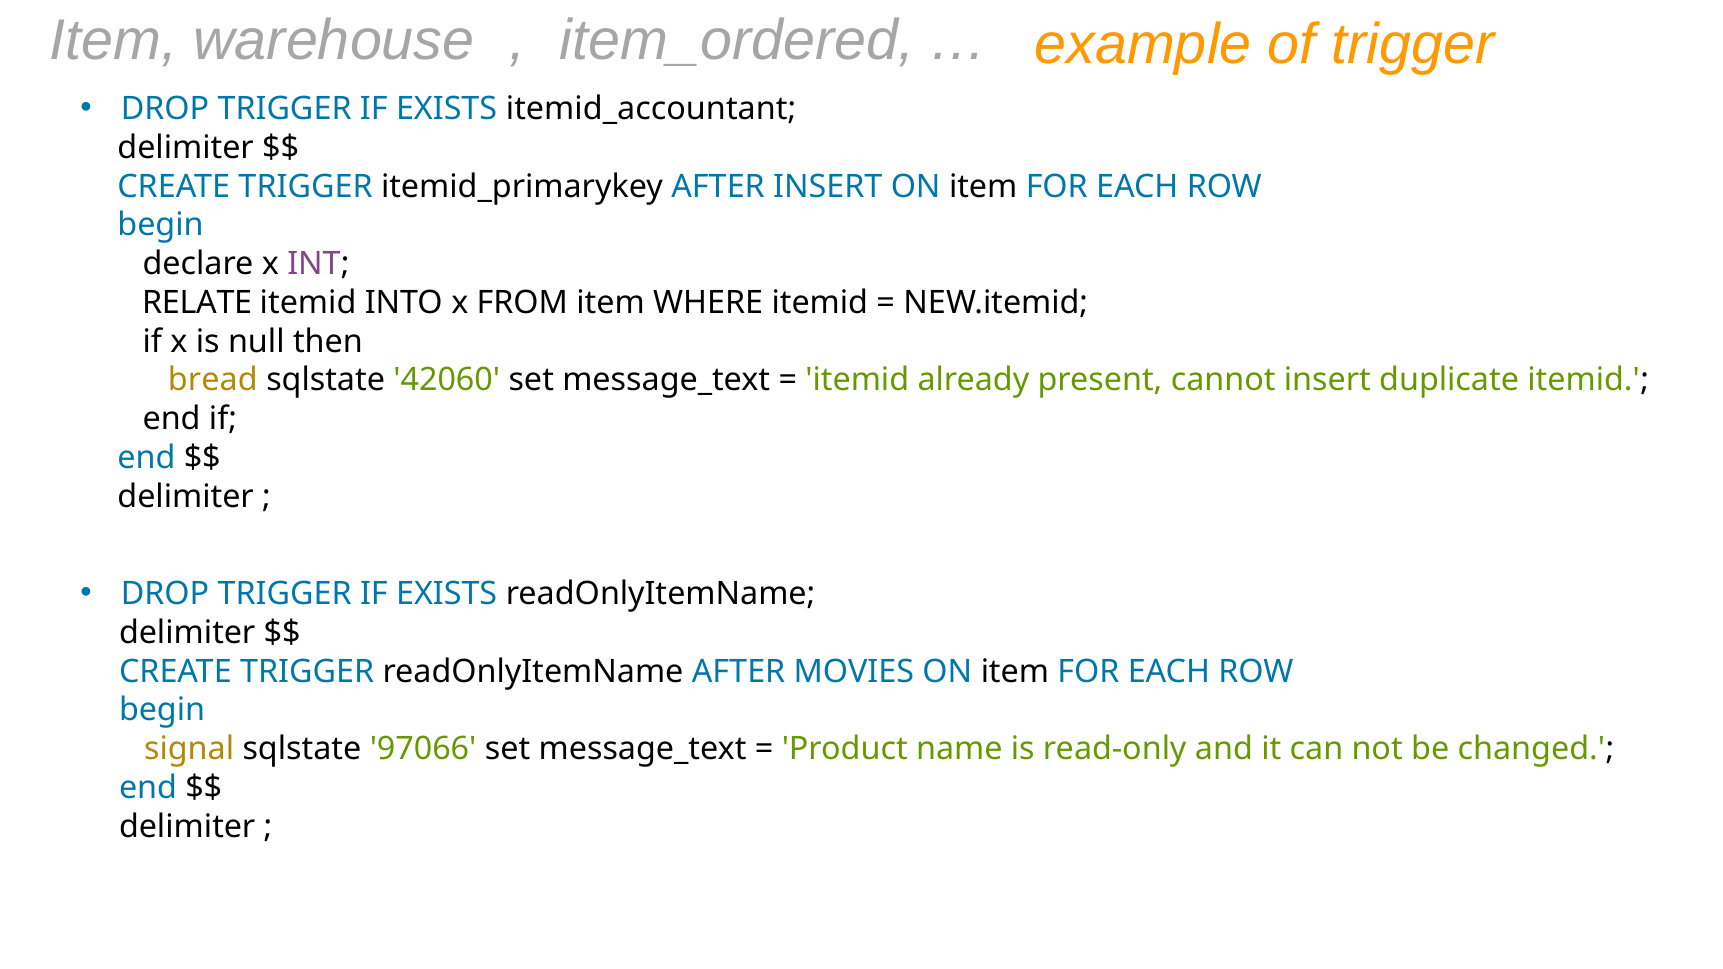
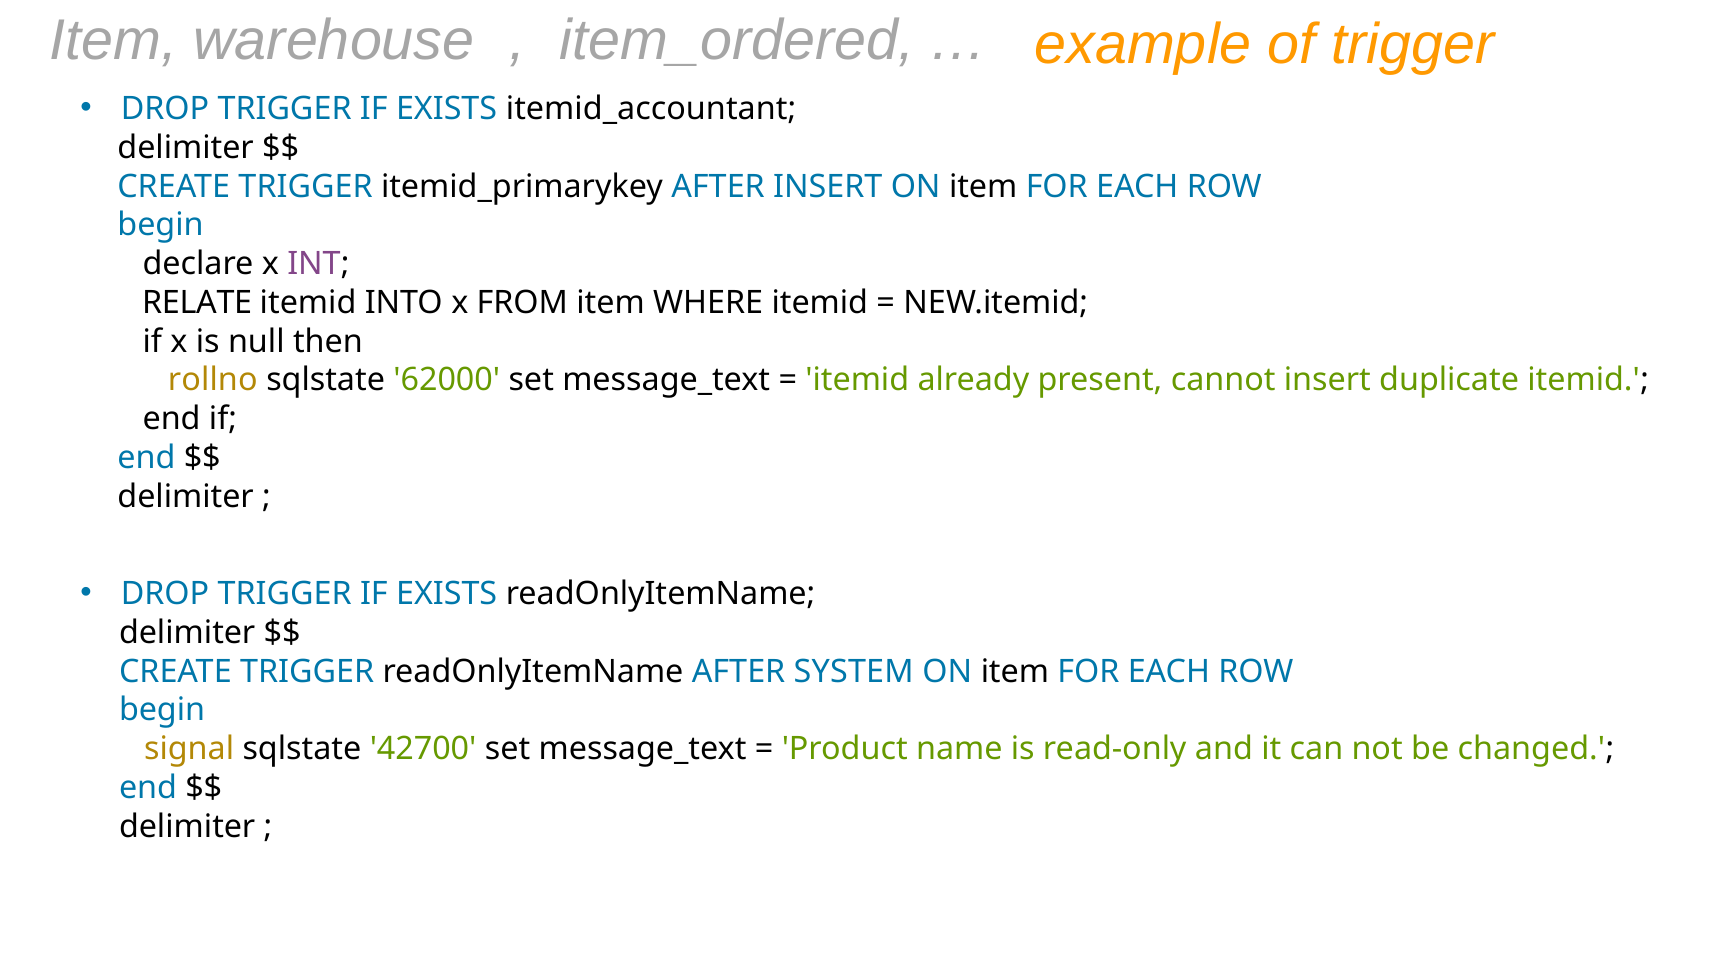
bread: bread -> rollno (213, 380)
42060: 42060 -> 62000 (447, 380)
MOVIES: MOVIES -> SYSTEM (854, 671)
97066: 97066 -> 42700 (423, 749)
